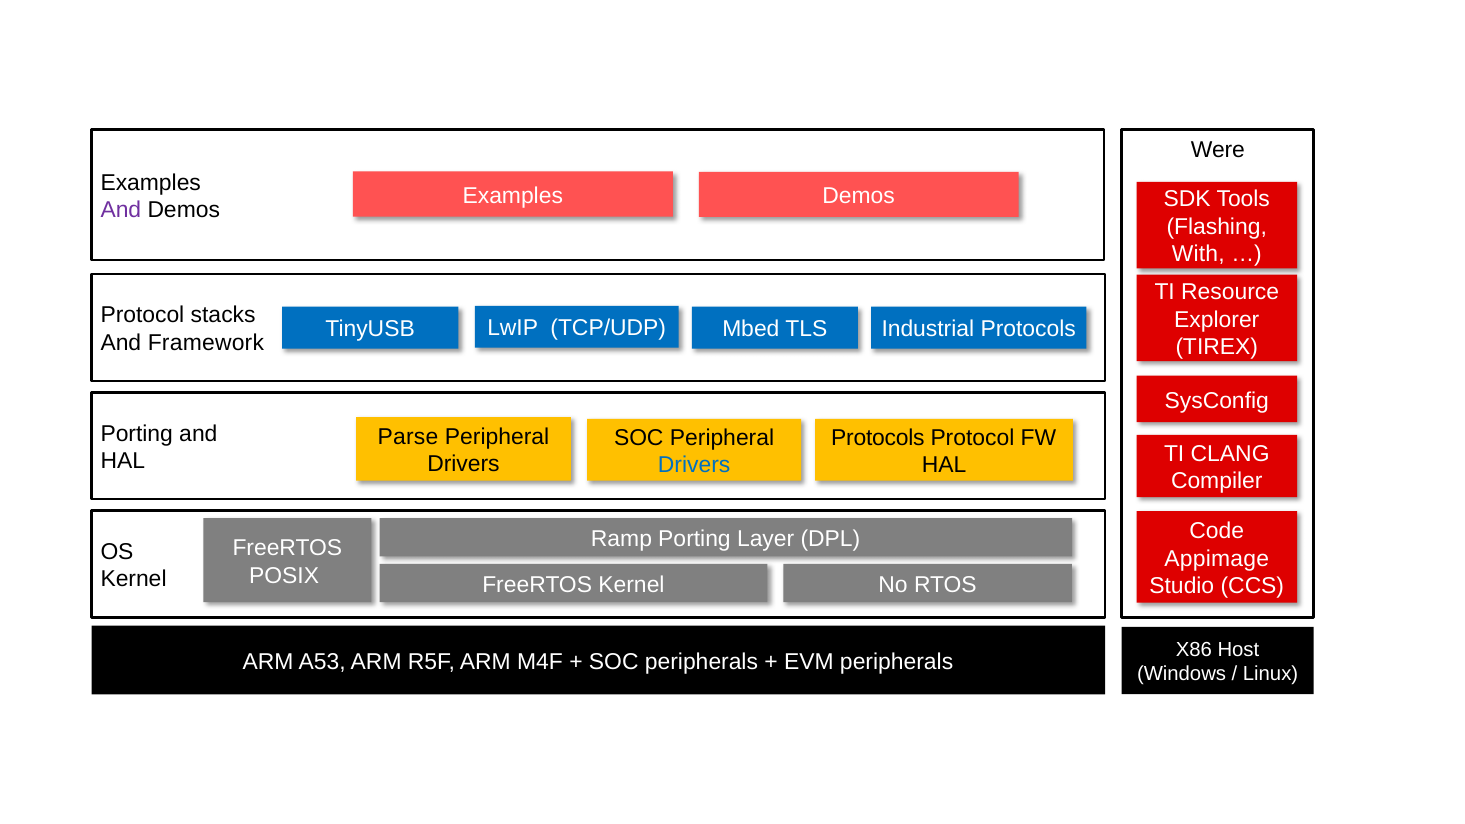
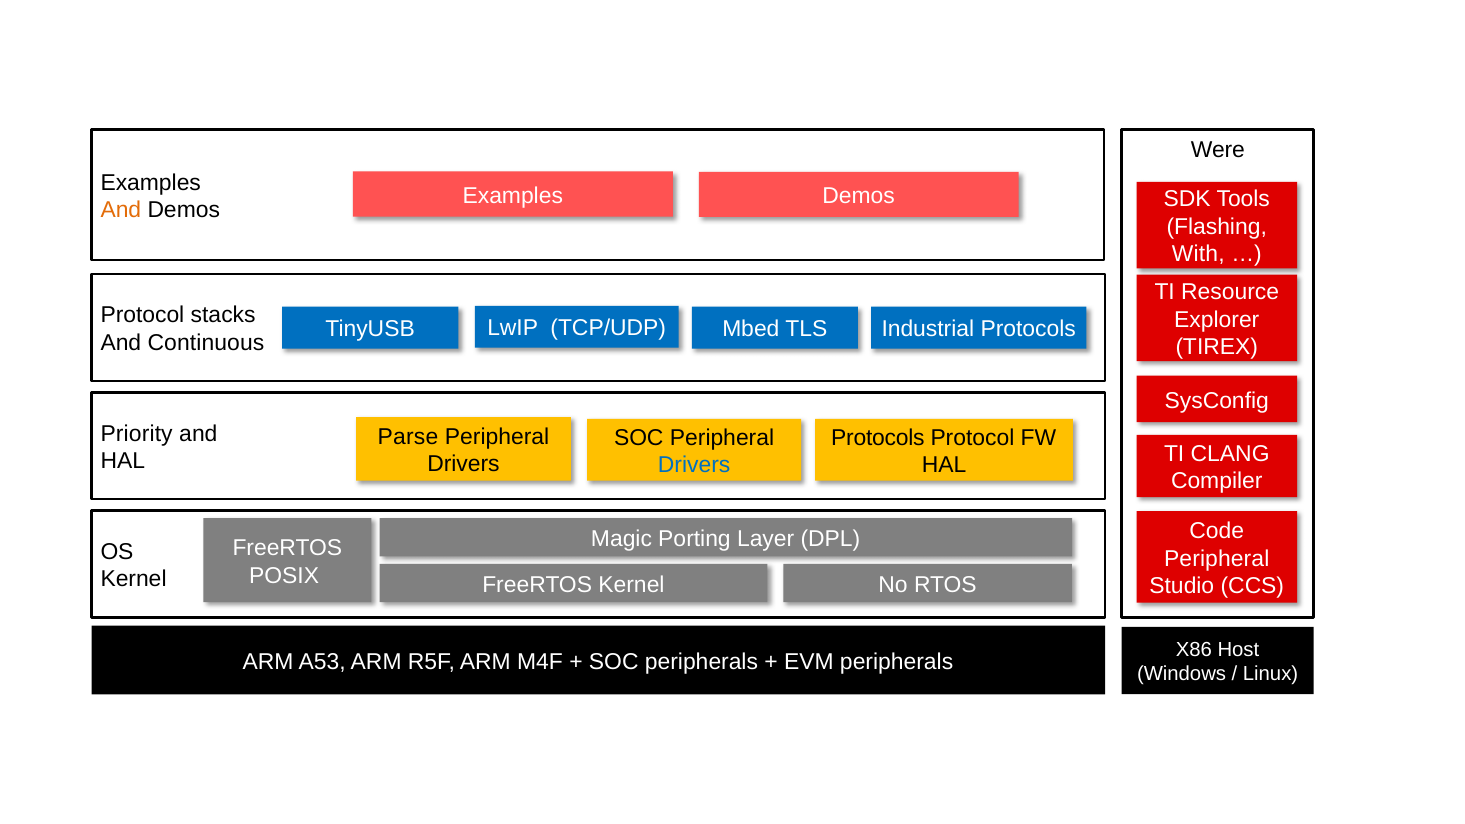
And colour: purple -> orange (121, 210)
Framework: Framework -> Continuous (206, 343)
Porting: Porting -> Priority (137, 434)
Ramp: Ramp -> Magic (621, 539)
Appimage: Appimage -> Peripheral (1217, 559)
